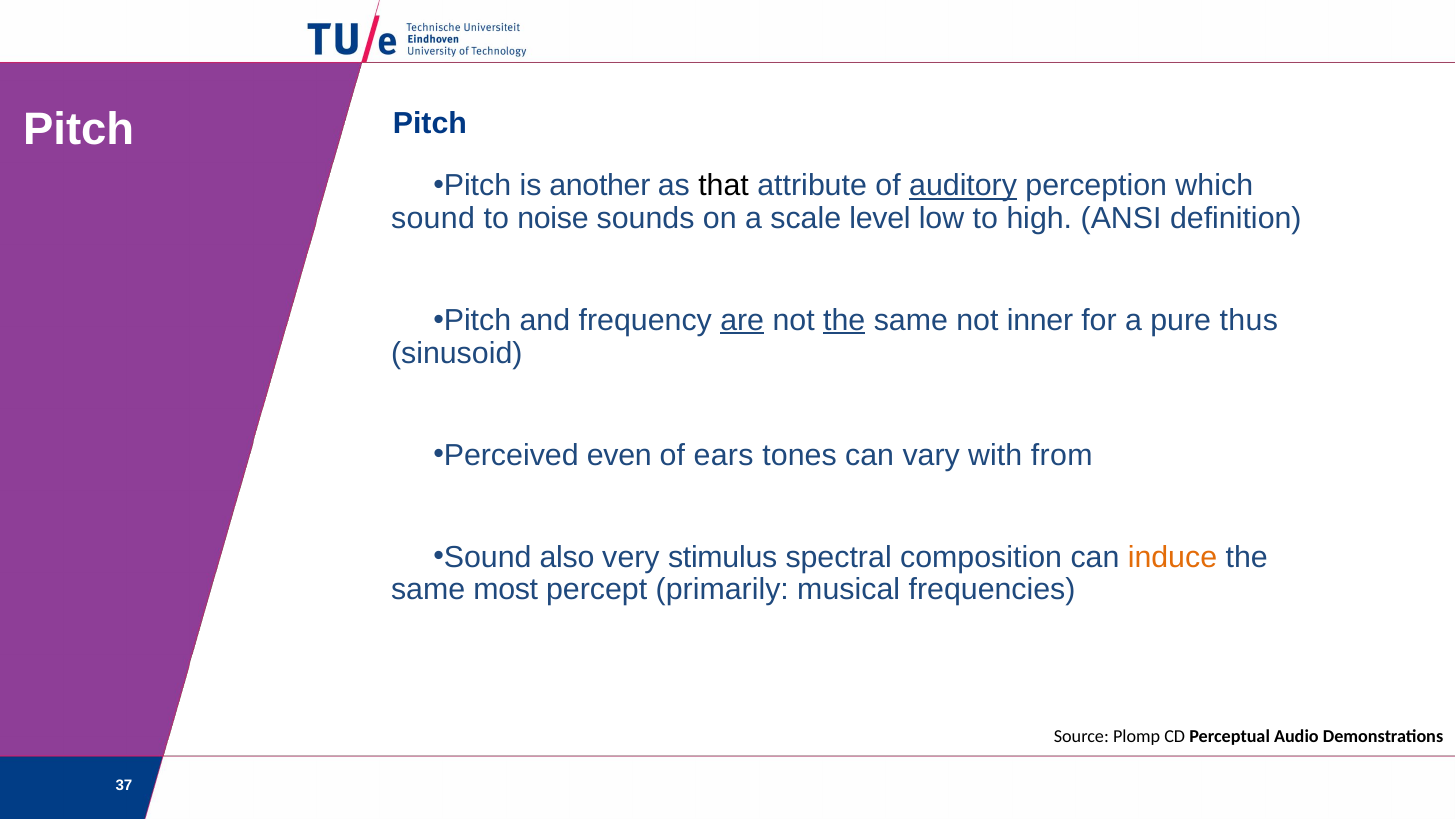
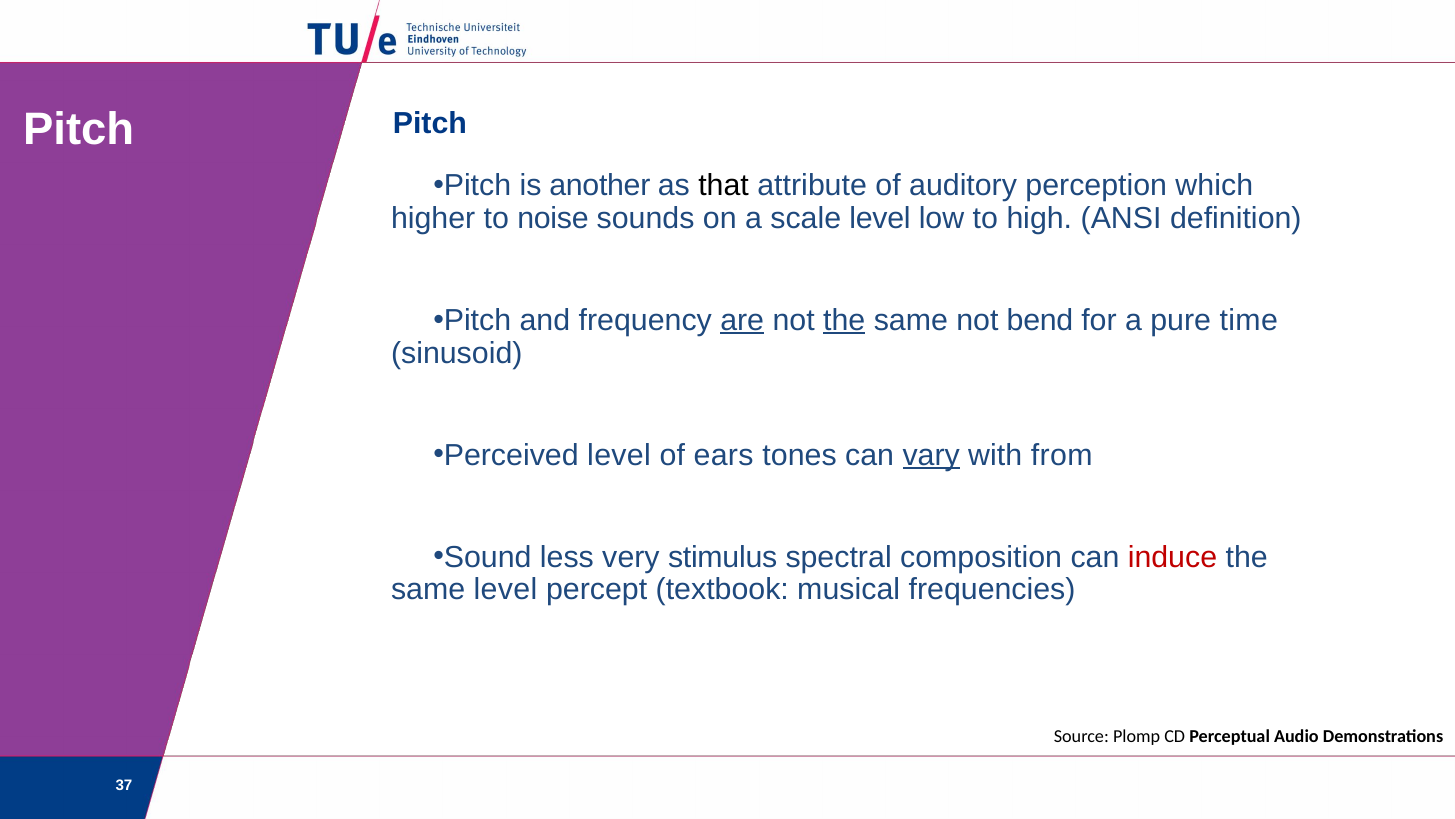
auditory underline: present -> none (963, 185)
sound: sound -> higher (433, 218)
inner: inner -> bend (1040, 320)
thus: thus -> time (1249, 320)
Perceived even: even -> level (619, 455)
vary underline: none -> present (931, 455)
also: also -> less (567, 557)
induce colour: orange -> red (1172, 557)
same most: most -> level (505, 589)
primarily: primarily -> textbook (722, 589)
